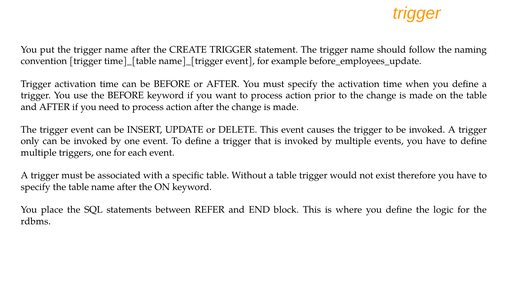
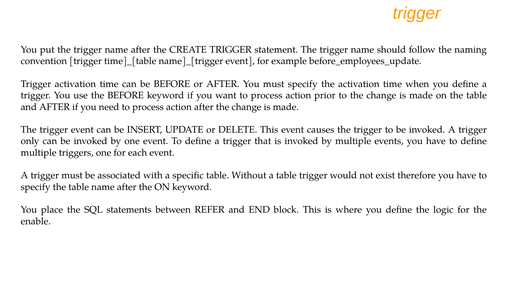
rdbms: rdbms -> enable (36, 221)
